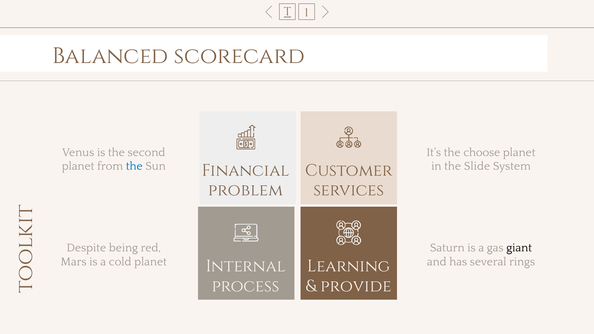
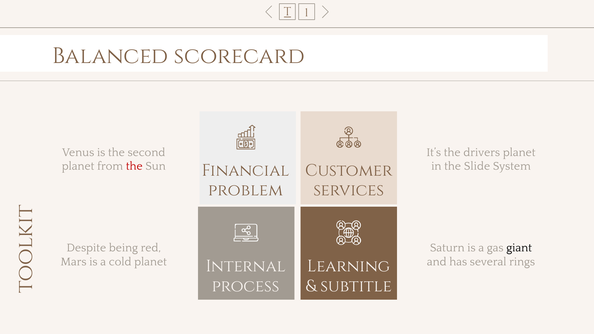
choose: choose -> drivers (482, 152)
the colour: blue -> red (134, 166)
provide: provide -> subtitle (356, 286)
